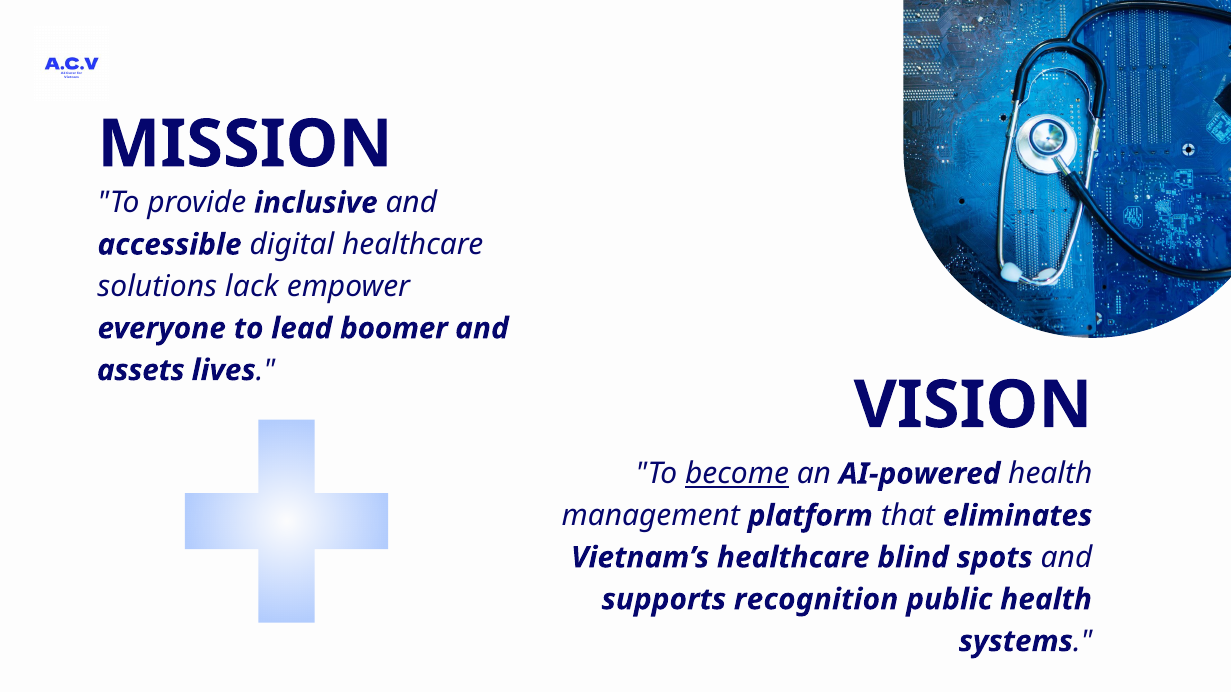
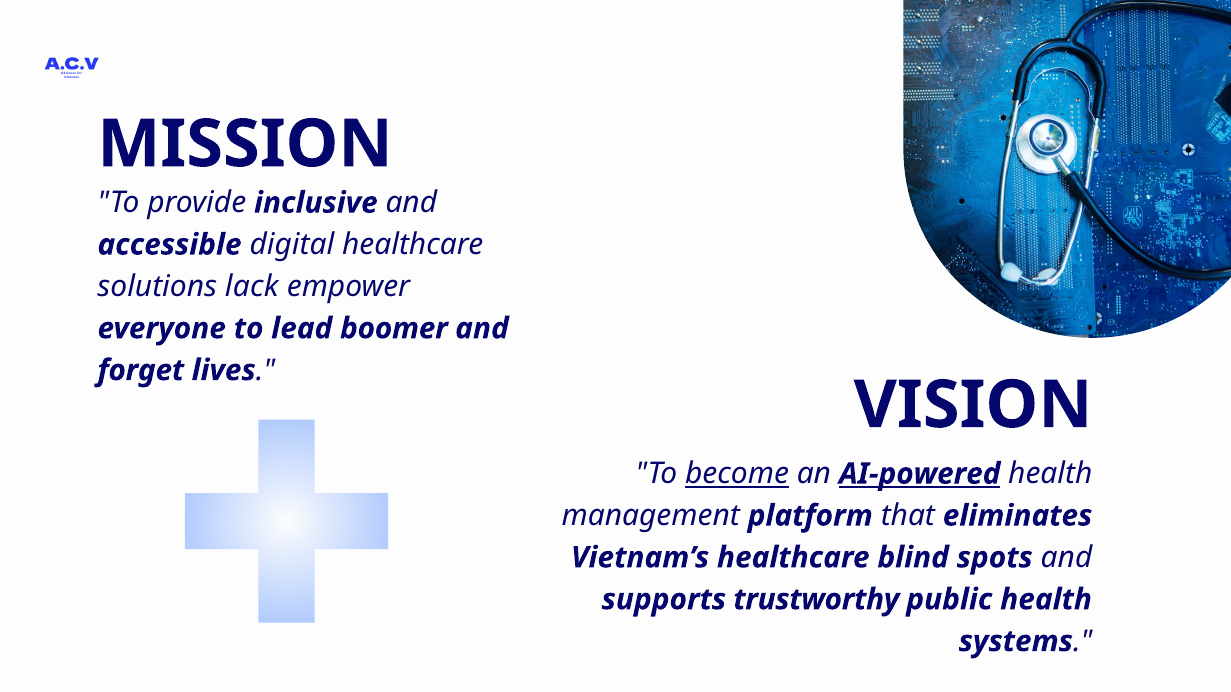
assets: assets -> forget (141, 371)
AI-powered underline: none -> present (920, 474)
recognition: recognition -> trustworthy (816, 600)
